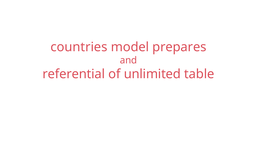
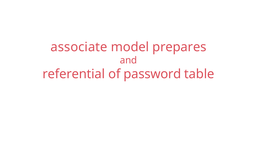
countries: countries -> associate (79, 47)
unlimited: unlimited -> password (152, 74)
